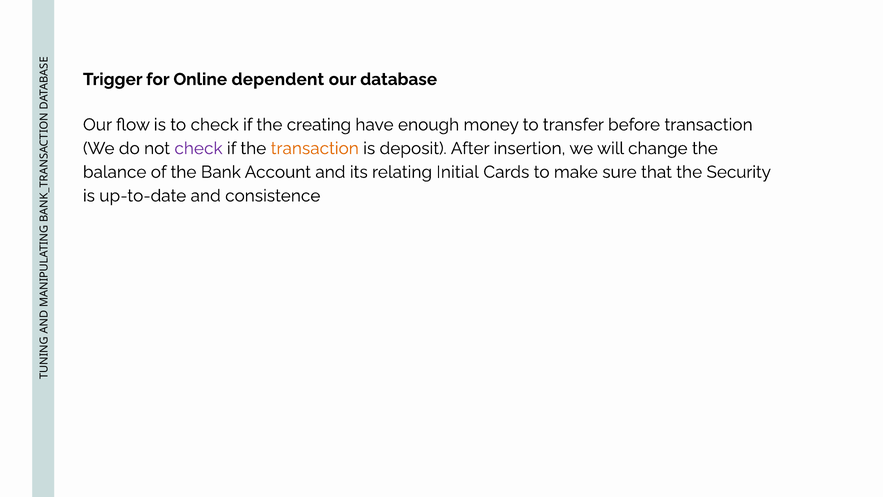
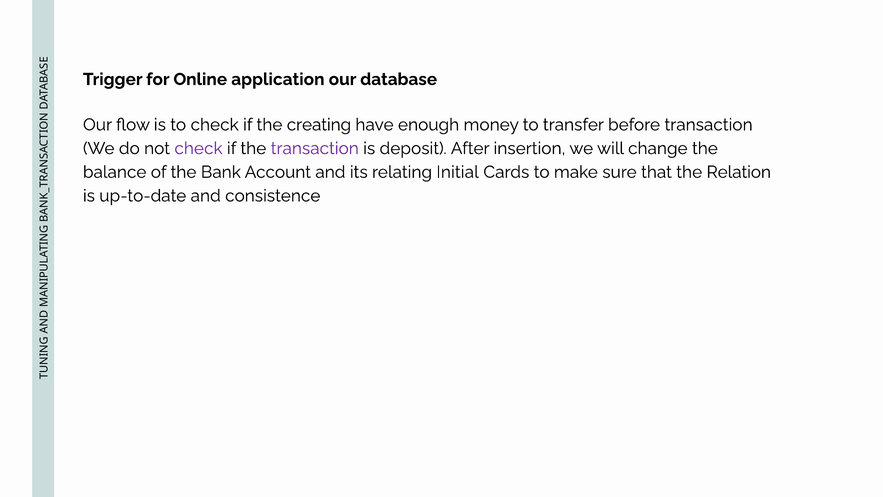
dependent: dependent -> application (278, 79)
transaction colour: orange -> purple (315, 148)
Security: Security -> Relation (739, 172)
